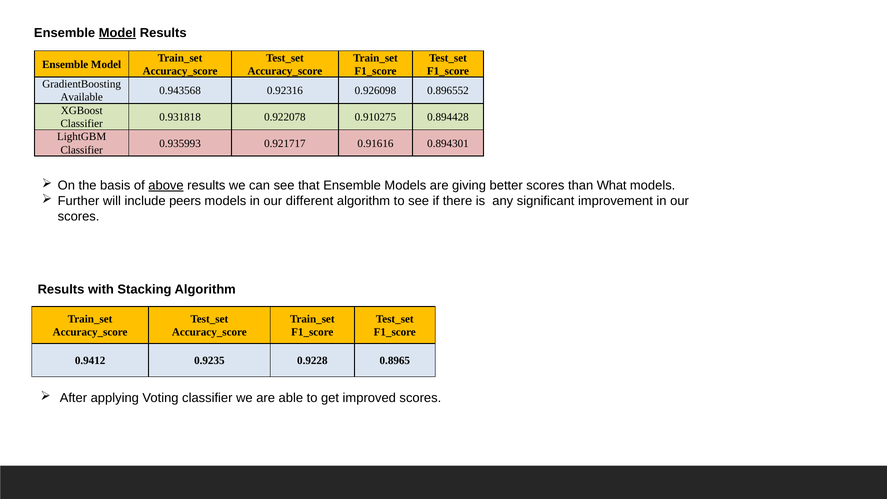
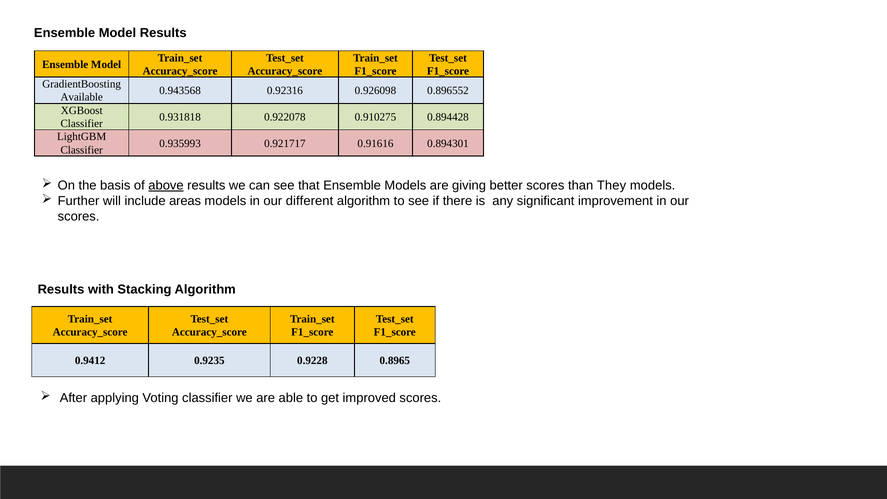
Model underline: present -> none (117, 33)
What: What -> They (612, 185)
peers: peers -> areas (185, 201)
